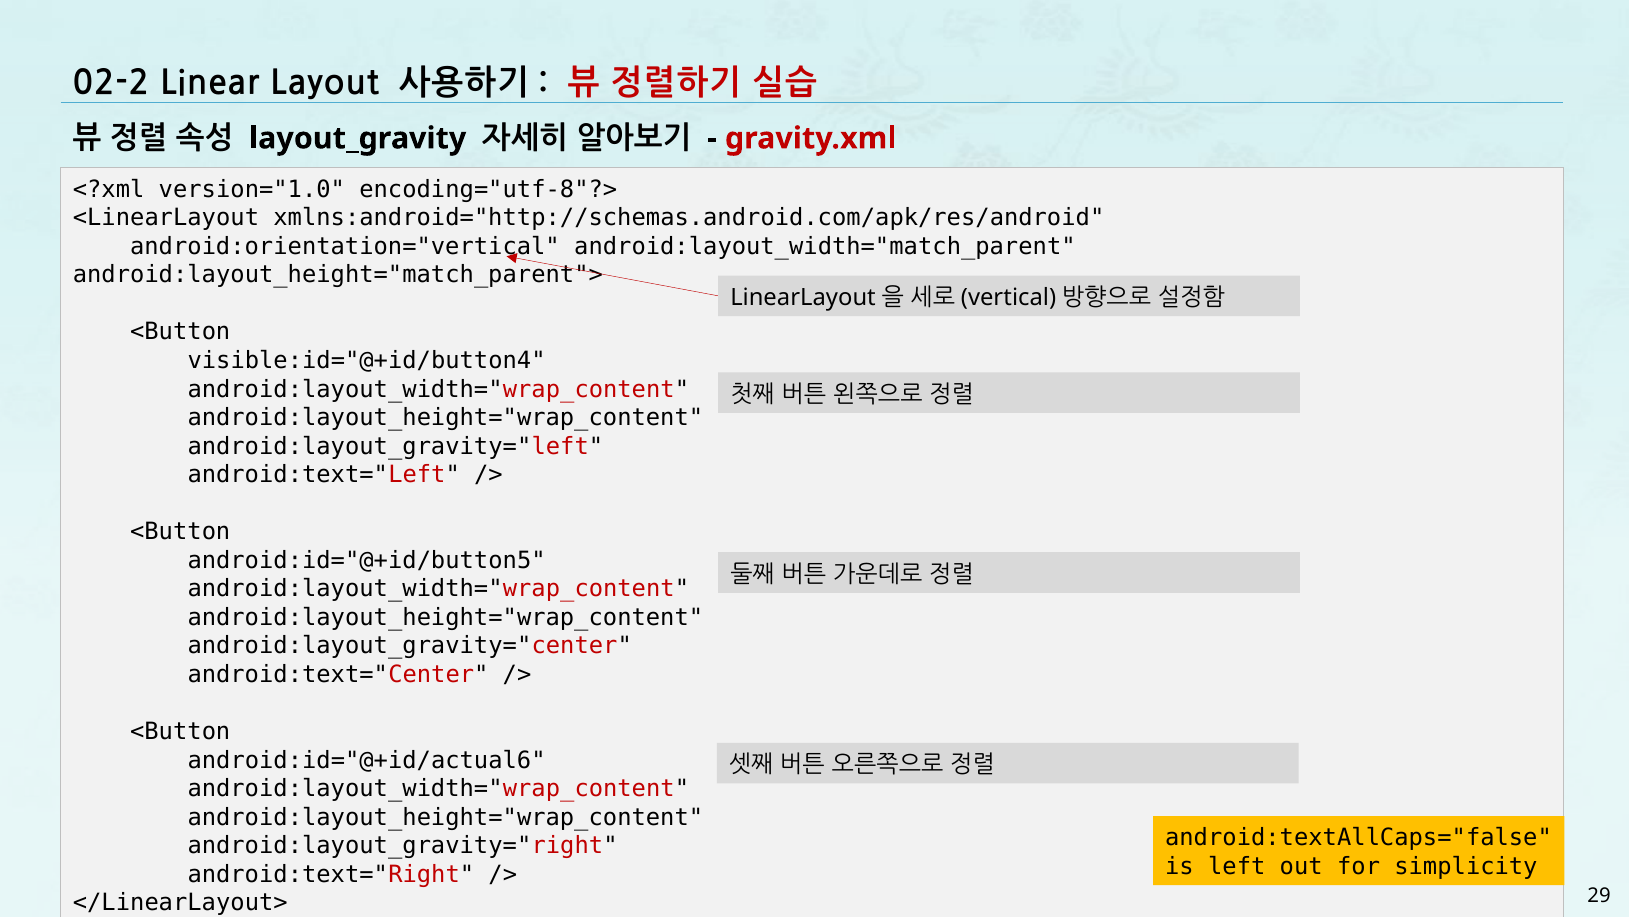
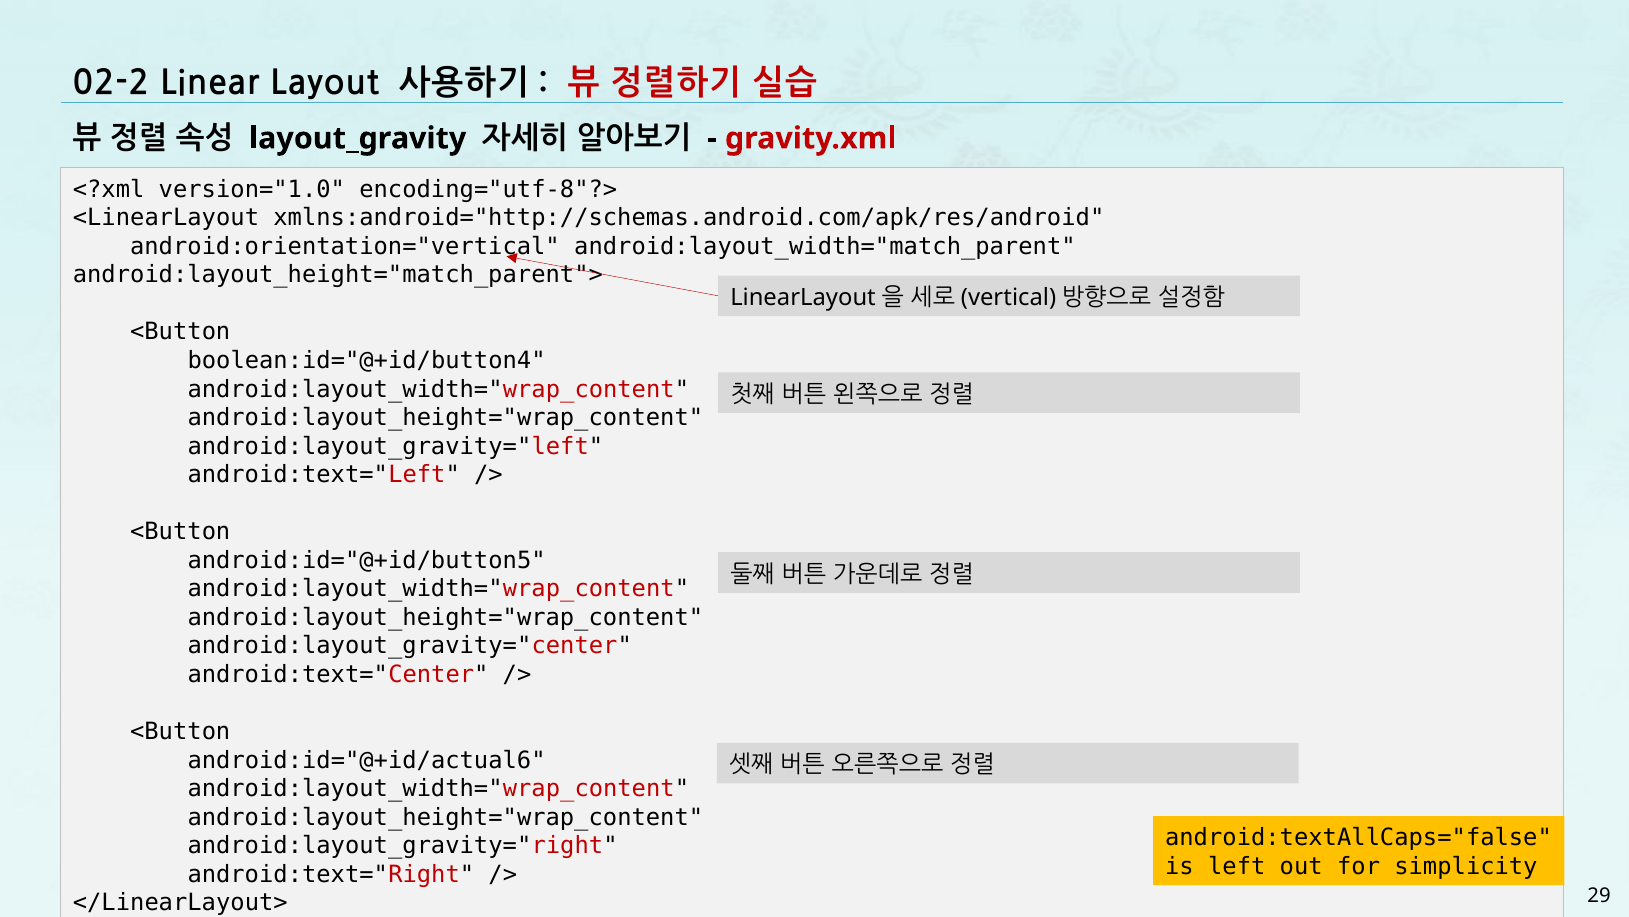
visible:id="@+id/button4: visible:id="@+id/button4 -> boolean:id="@+id/button4 (367, 360)
